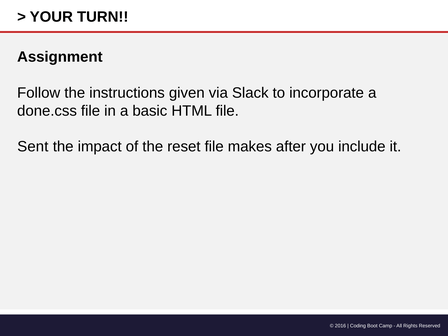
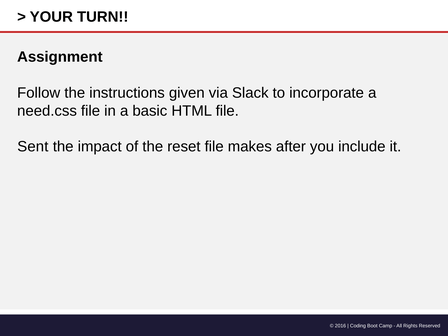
done.css: done.css -> need.css (47, 111)
